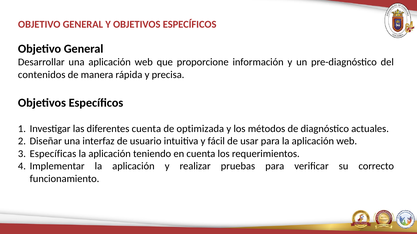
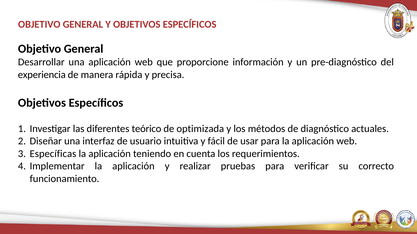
contenidos: contenidos -> experiencia (42, 75)
diferentes cuenta: cuenta -> teórico (146, 129)
